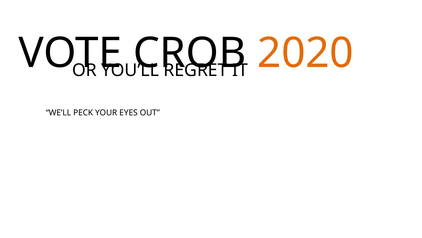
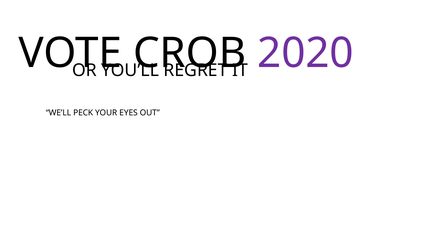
2020 colour: orange -> purple (305, 53)
